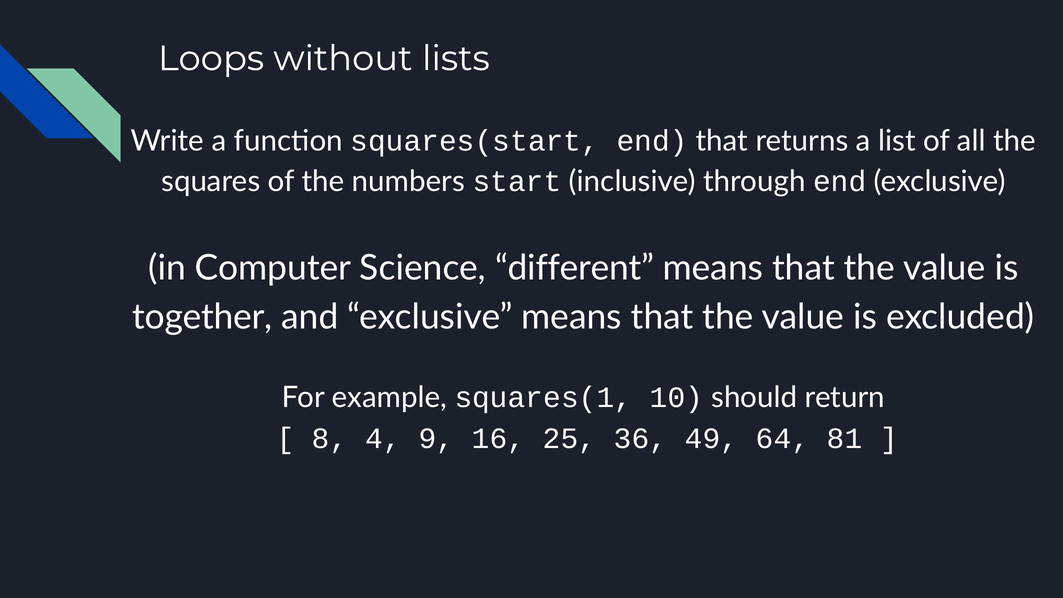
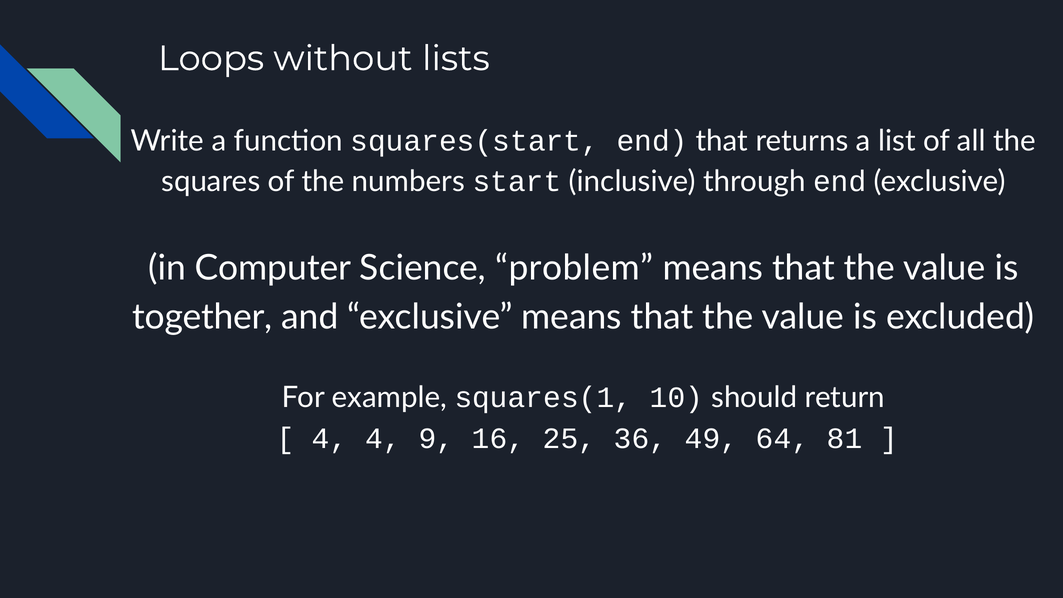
different: different -> problem (574, 268)
8: 8 -> 4 (330, 438)
